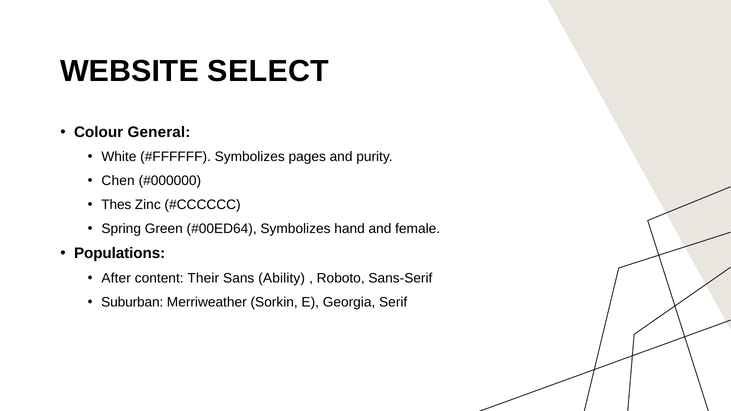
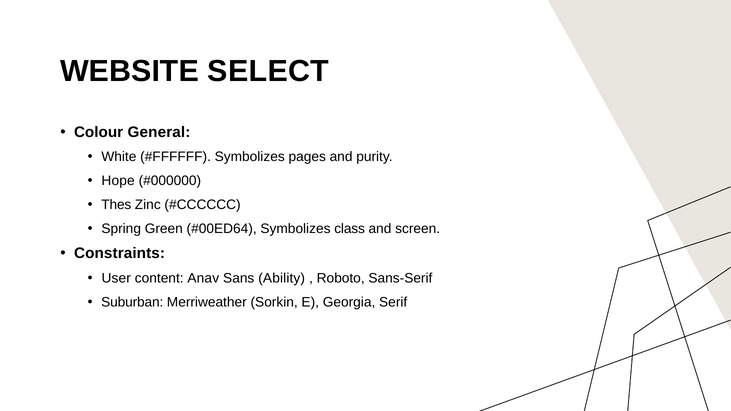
Chen: Chen -> Hope (118, 181)
hand: hand -> class (350, 229)
female: female -> screen (418, 229)
Populations: Populations -> Constraints (120, 254)
After: After -> User (116, 278)
Their: Their -> Anav (203, 278)
